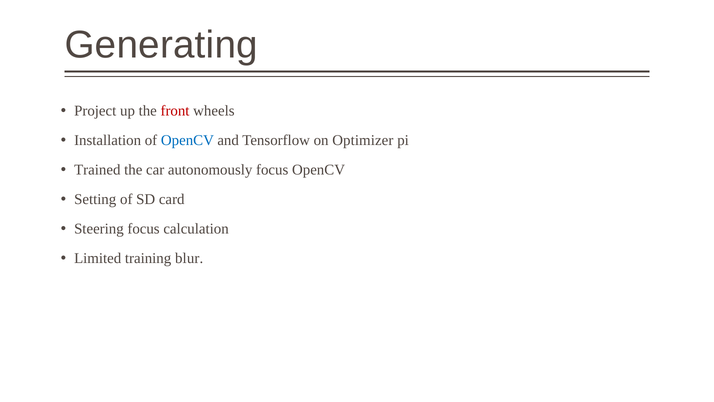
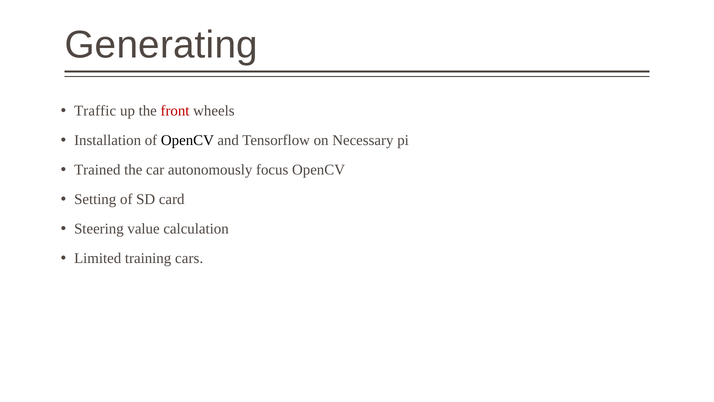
Project: Project -> Traffic (95, 111)
OpenCV colour: blue -> black (187, 140)
Optimizer: Optimizer -> Necessary (363, 140)
Steering focus: focus -> value (144, 229)
blur: blur -> cars (189, 258)
